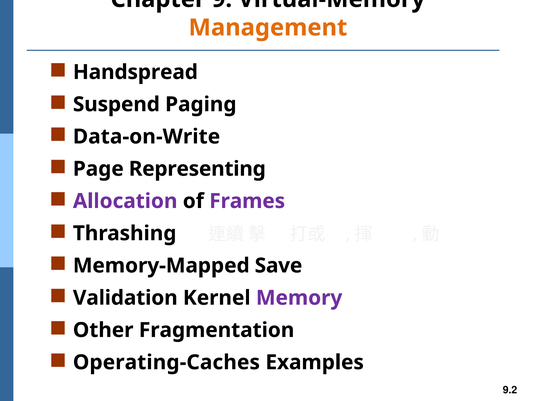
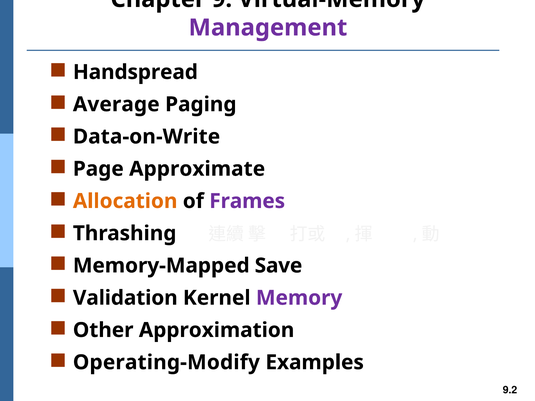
Management colour: orange -> purple (268, 28)
Suspend: Suspend -> Average (116, 104)
Representing: Representing -> Approximate (197, 169)
Allocation colour: purple -> orange (125, 201)
Fragmentation: Fragmentation -> Approximation (217, 330)
Operating-Caches: Operating-Caches -> Operating-Modify (166, 363)
